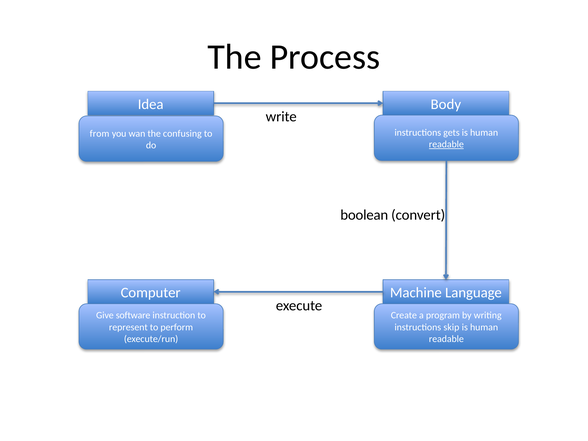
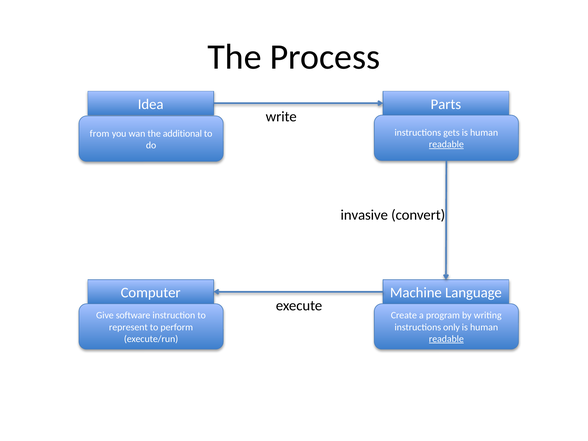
Body: Body -> Parts (446, 104)
confusing: confusing -> additional (182, 133)
boolean: boolean -> invasive (364, 215)
skip: skip -> only (452, 327)
readable underline: none -> present (446, 339)
